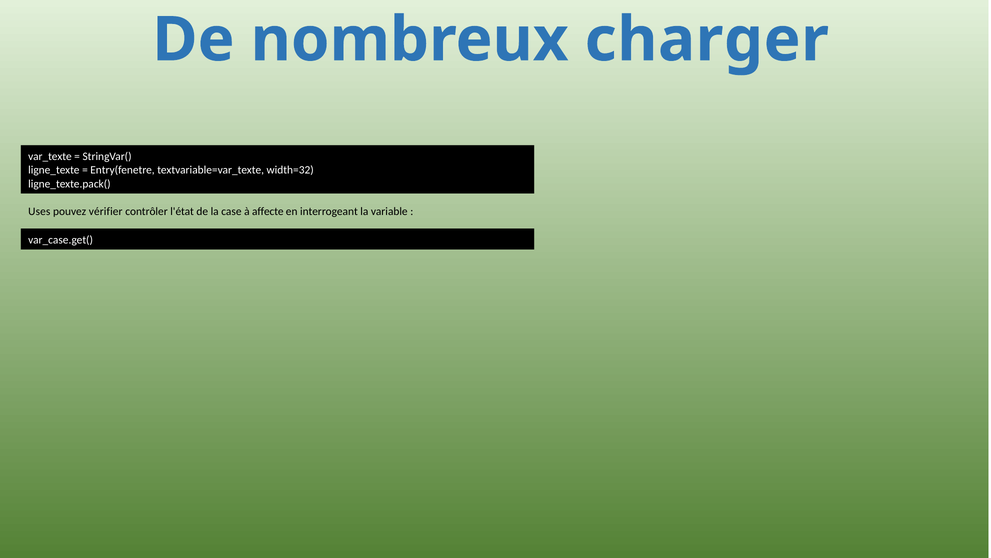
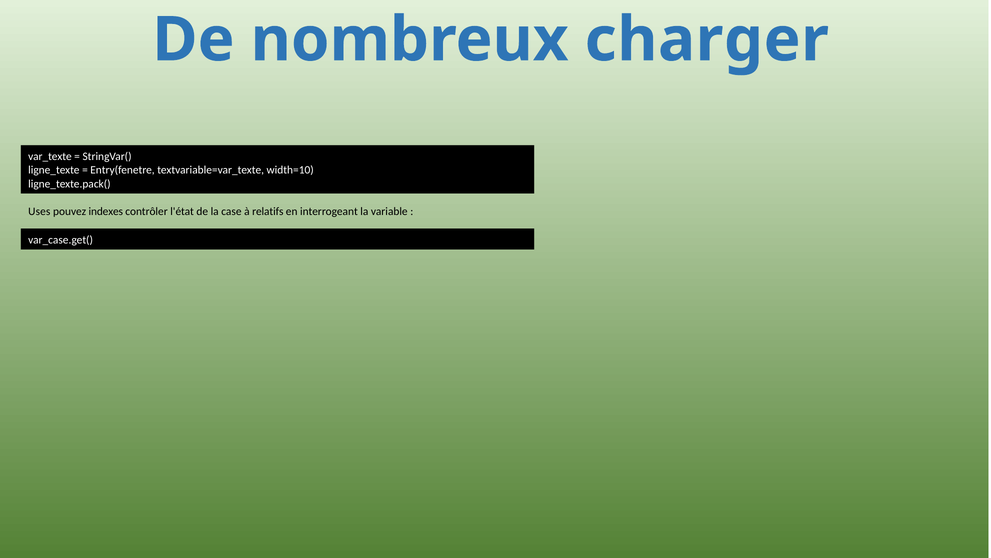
width=32: width=32 -> width=10 (290, 170)
vérifier: vérifier -> indexes (106, 211)
affecte: affecte -> relatifs (268, 211)
